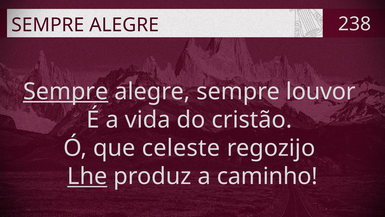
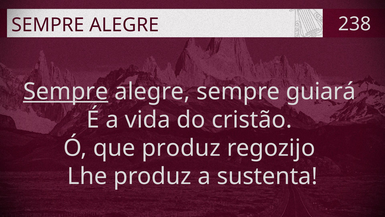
louvor: louvor -> guiará (321, 91)
que celeste: celeste -> produz (181, 148)
Lhe underline: present -> none (87, 176)
caminho: caminho -> sustenta (267, 176)
